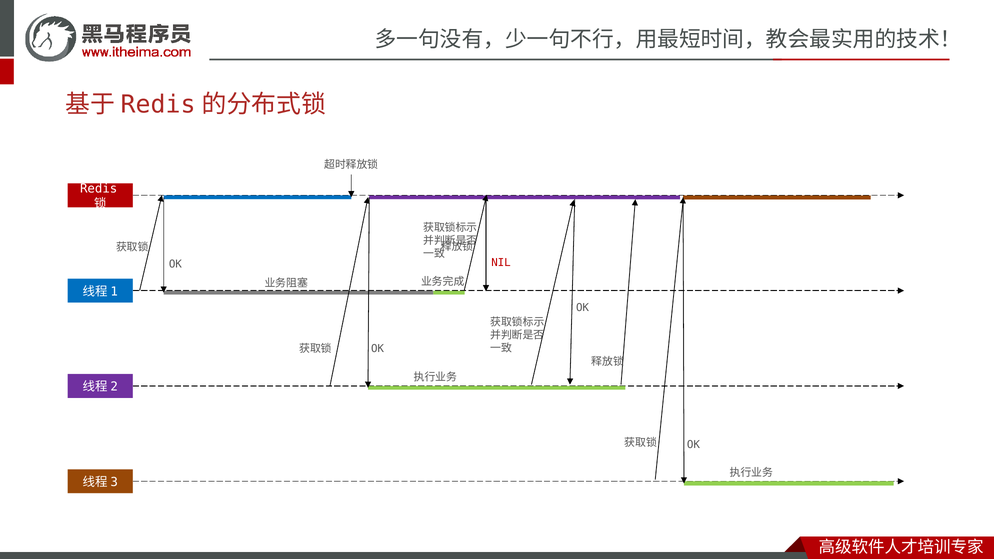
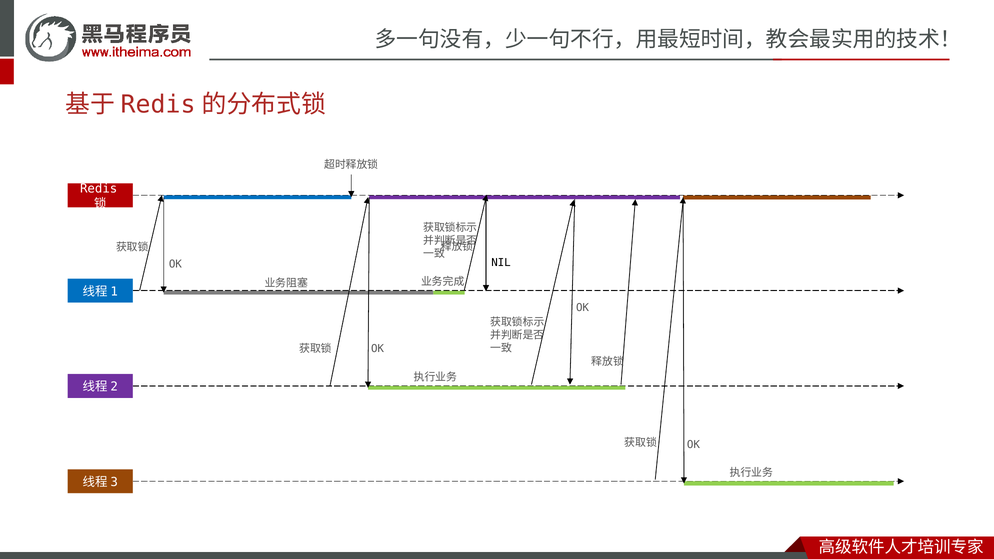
NIL colour: red -> black (501, 263)
